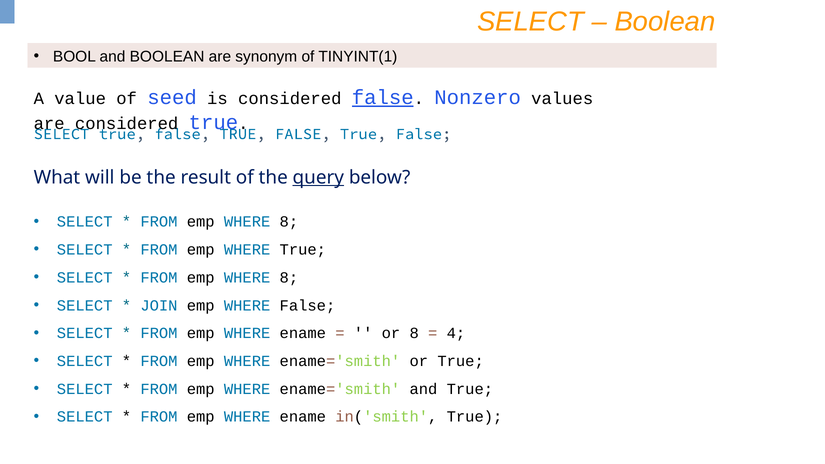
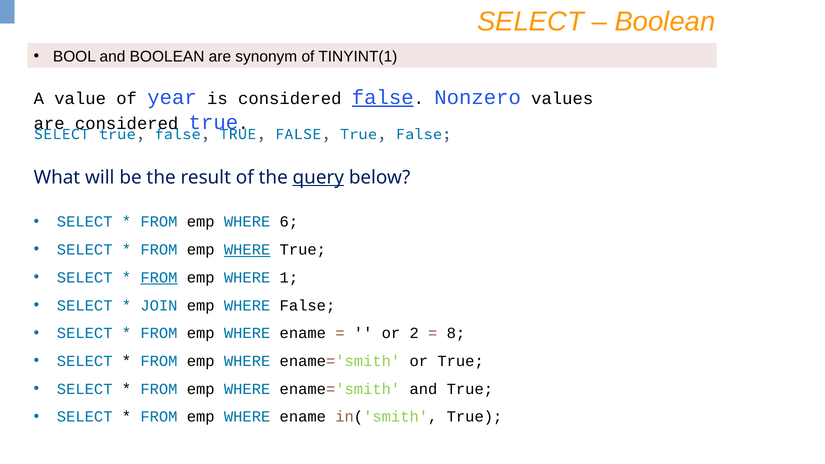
seed: seed -> year (172, 97)
8: 8 -> 6 (289, 222)
WHERE underline: none -> present (247, 250)
FROM underline: none -> present (159, 278)
8: 8 -> 1 (289, 278)
or 8: 8 -> 2 (414, 333)
4: 4 -> 8 (456, 333)
